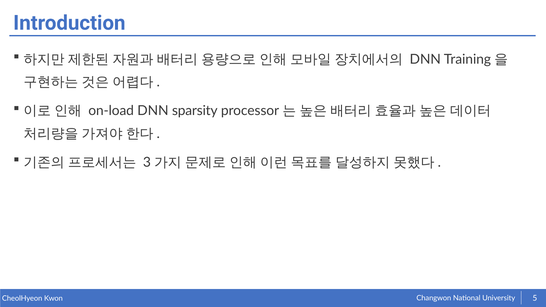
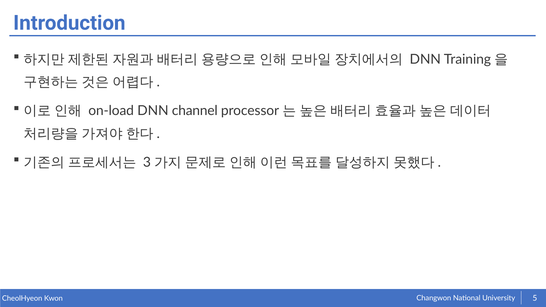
sparsity: sparsity -> channel (195, 111)
